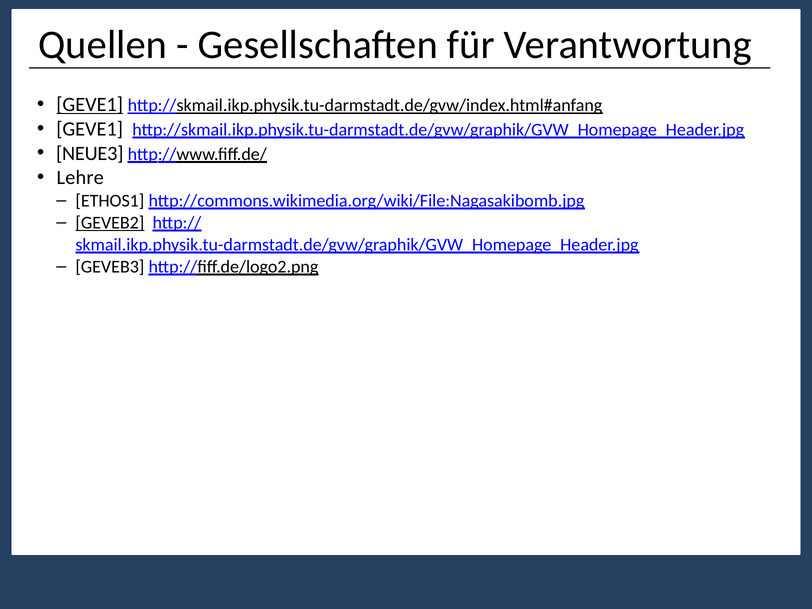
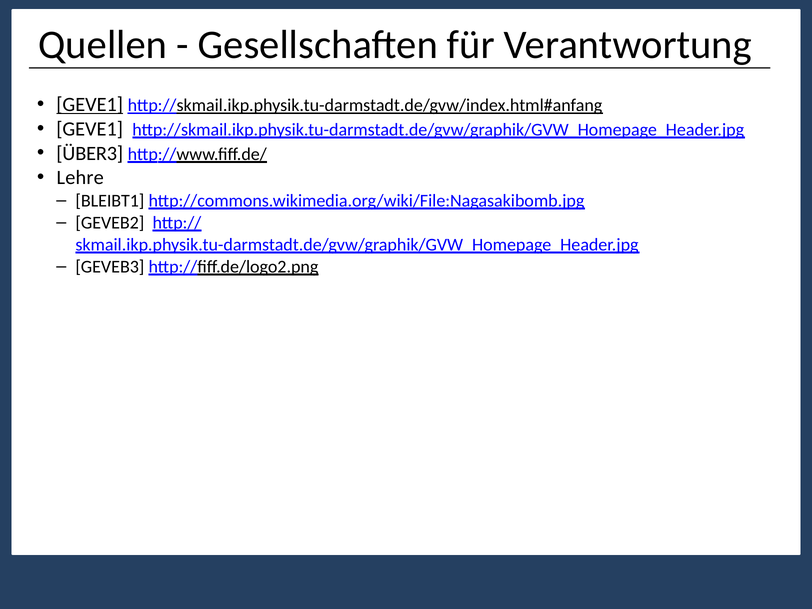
NEUE3: NEUE3 -> ÜBER3 (90, 153)
ETHOS1: ETHOS1 -> BLEIBT1 (110, 201)
GEVEB2 underline: present -> none (110, 223)
